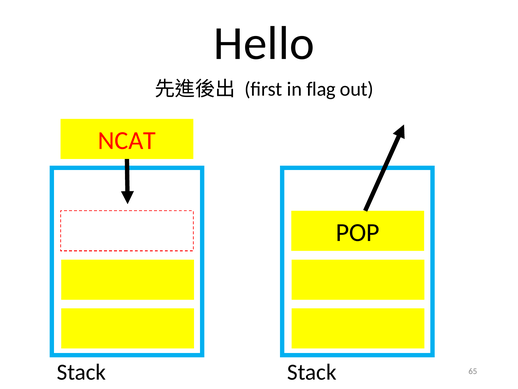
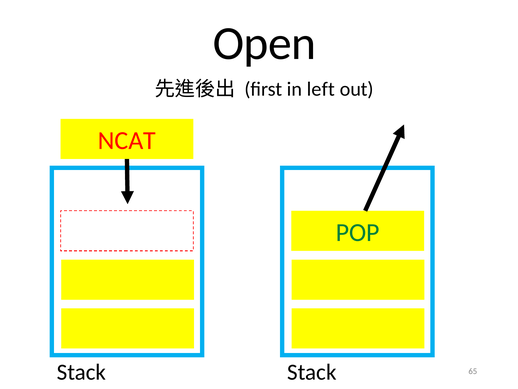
Hello: Hello -> Open (264, 43)
flag: flag -> left (321, 89)
POP colour: black -> green (358, 232)
